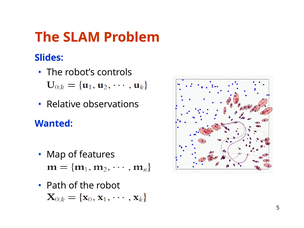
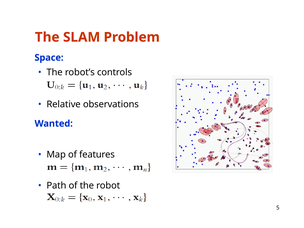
Slides: Slides -> Space (49, 58)
